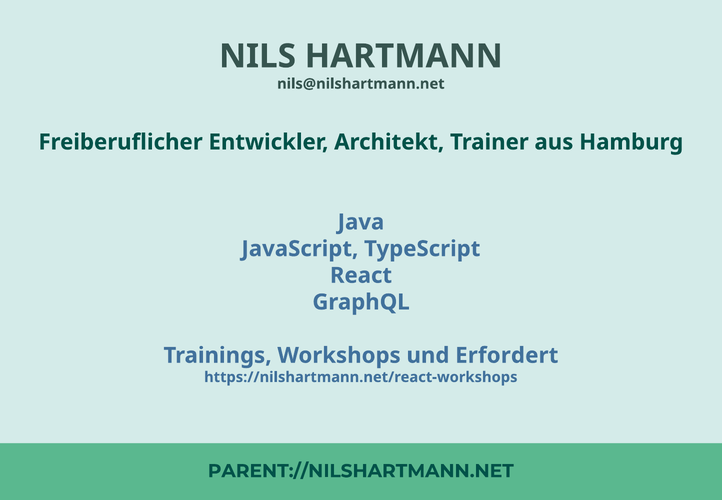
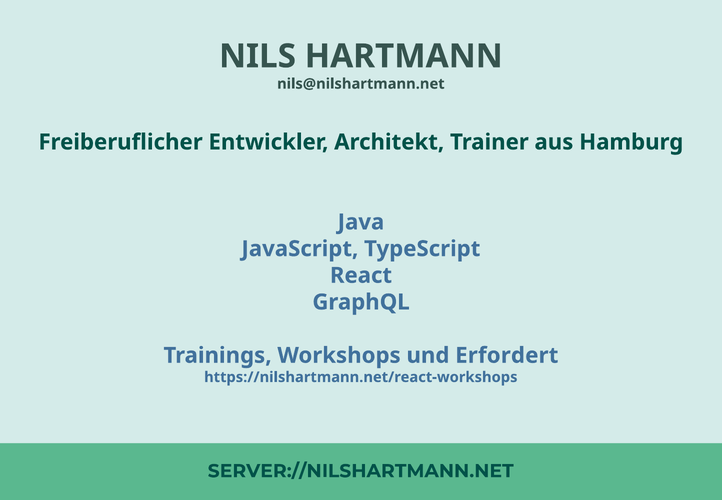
PARENT://NILSHARTMANN.NET: PARENT://NILSHARTMANN.NET -> SERVER://NILSHARTMANN.NET (361, 471)
